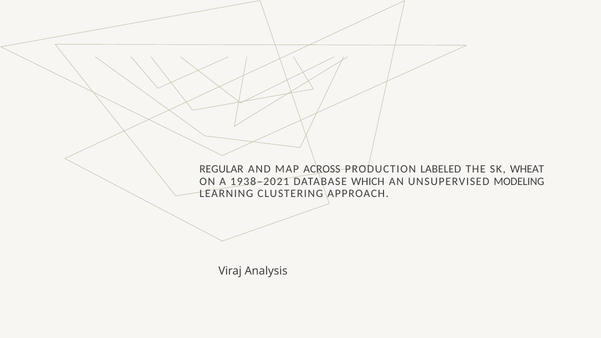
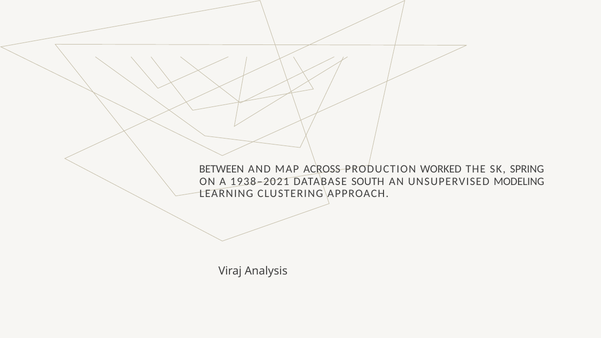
REGULAR: REGULAR -> BETWEEN (222, 169)
LABELED: LABELED -> WORKED (441, 169)
WHEAT: WHEAT -> SPRING (527, 169)
WHICH: WHICH -> SOUTH (368, 181)
